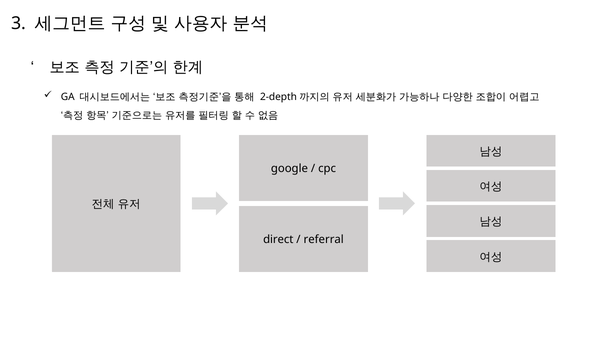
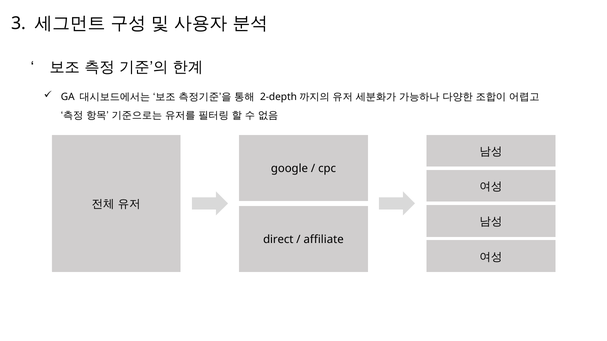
referral: referral -> affiliate (324, 240)
